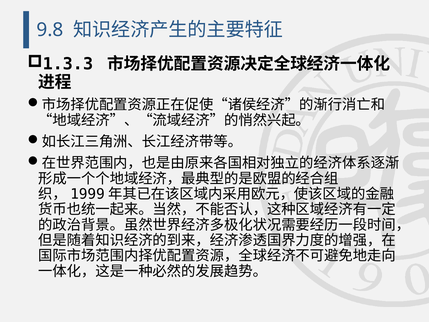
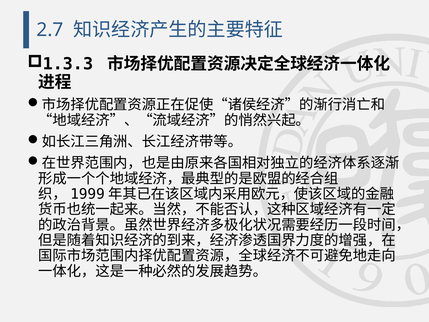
9.8: 9.8 -> 2.7 (50, 30)
